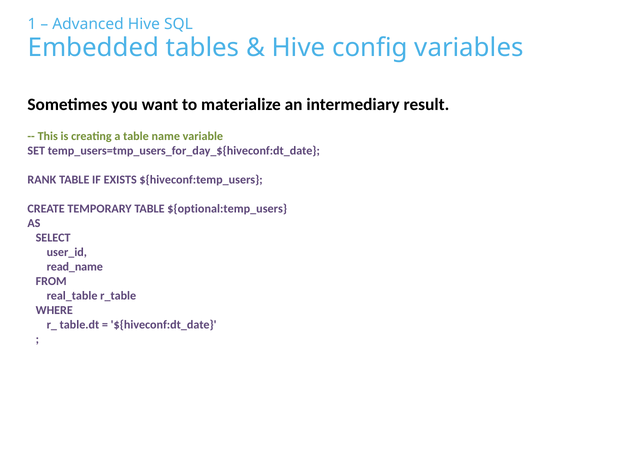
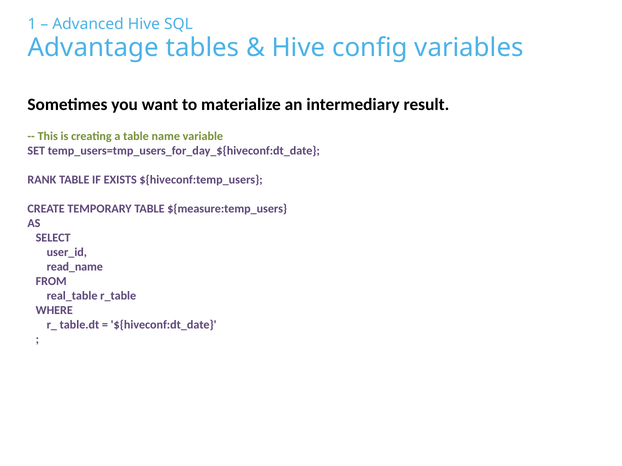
Embedded: Embedded -> Advantage (93, 48)
${optional:temp_users: ${optional:temp_users -> ${measure:temp_users (227, 209)
